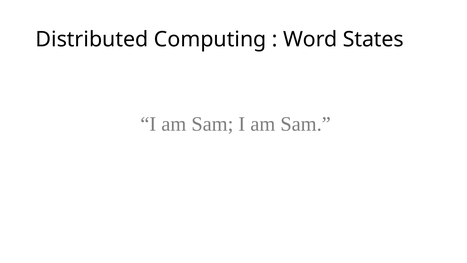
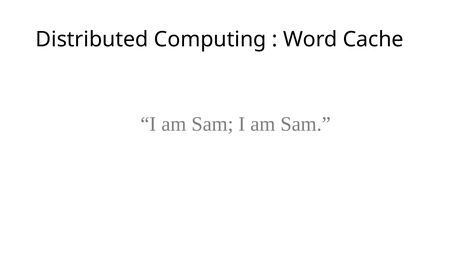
States: States -> Cache (373, 39)
